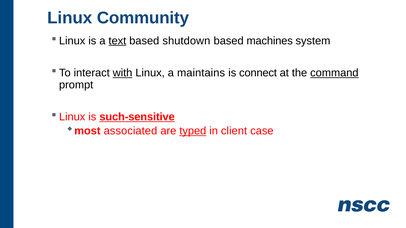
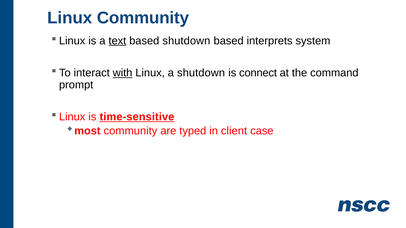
machines: machines -> interprets (270, 41)
a maintains: maintains -> shutdown (201, 73)
command underline: present -> none (334, 73)
such-sensitive: such-sensitive -> time-sensitive (137, 117)
associated: associated -> community (130, 131)
typed underline: present -> none (193, 131)
